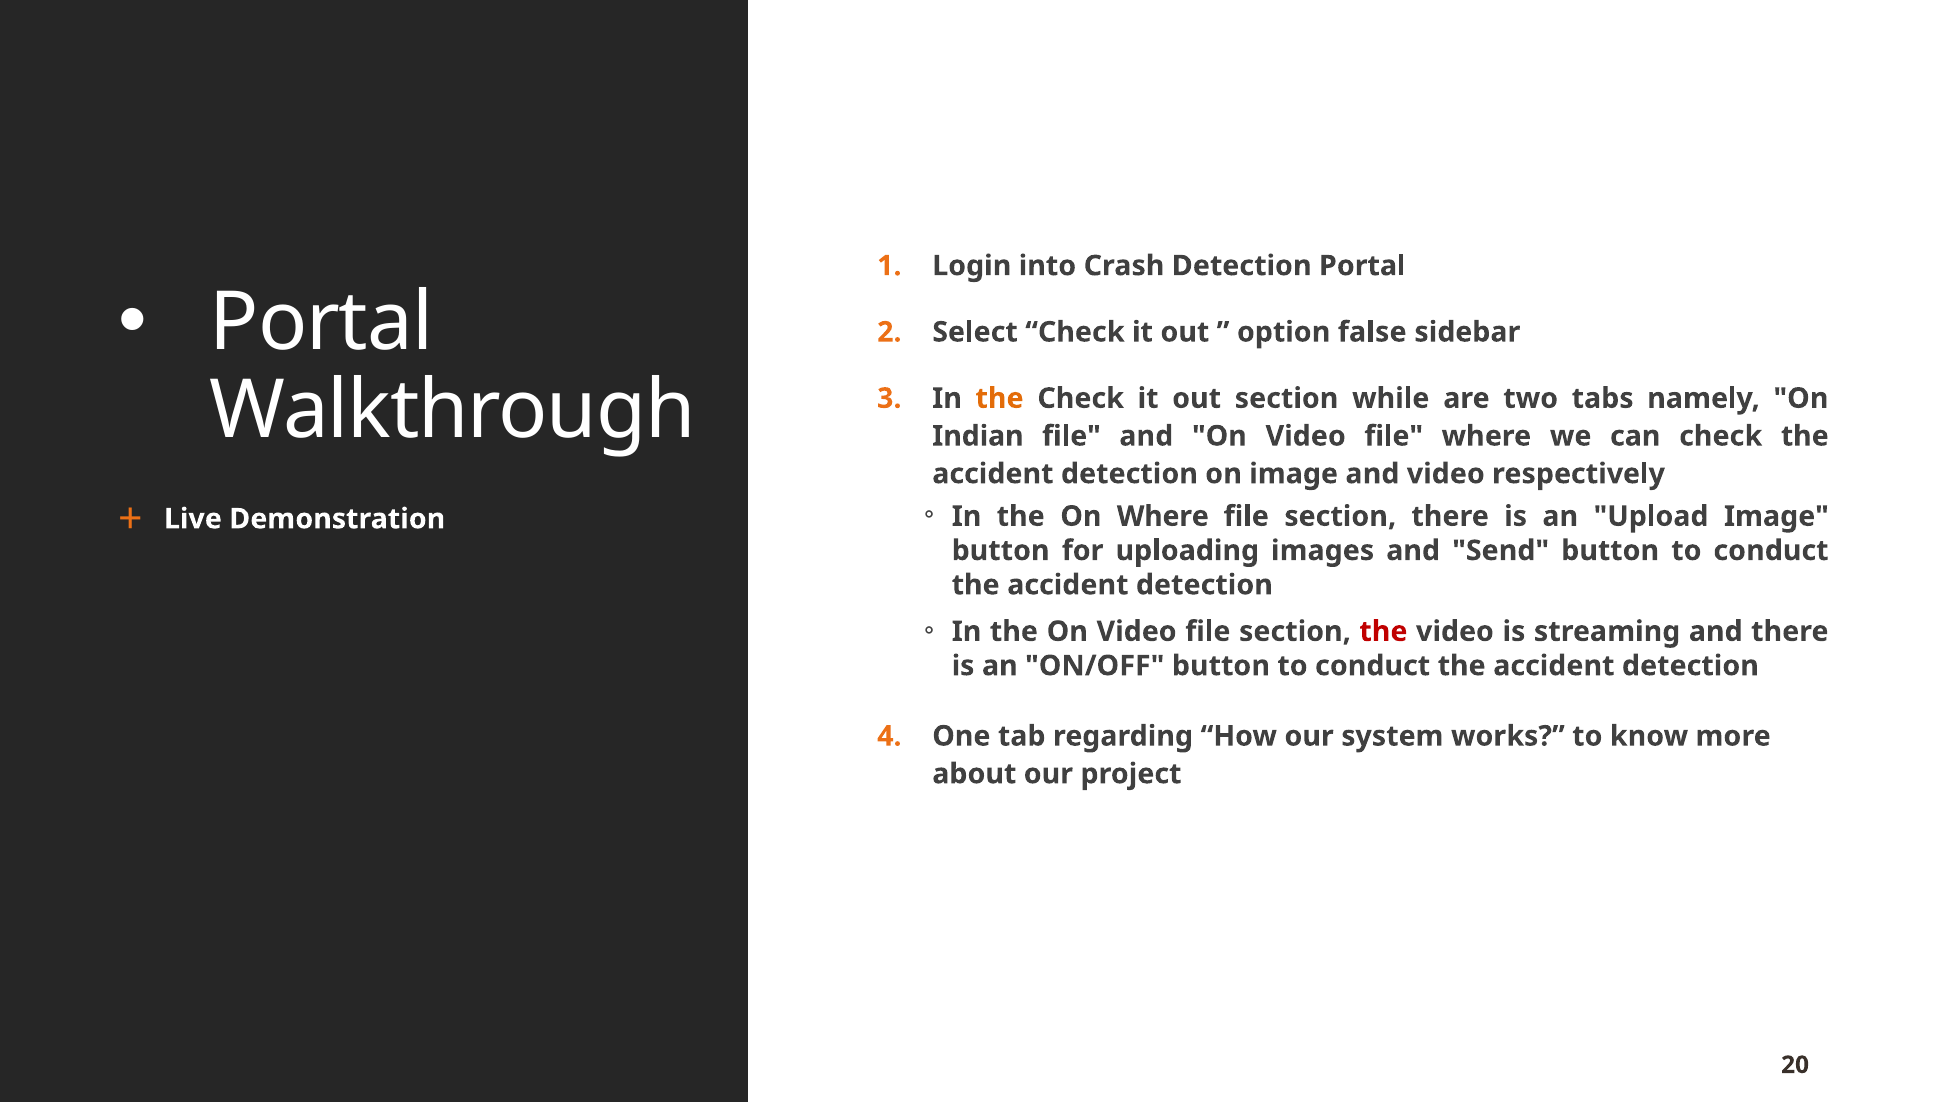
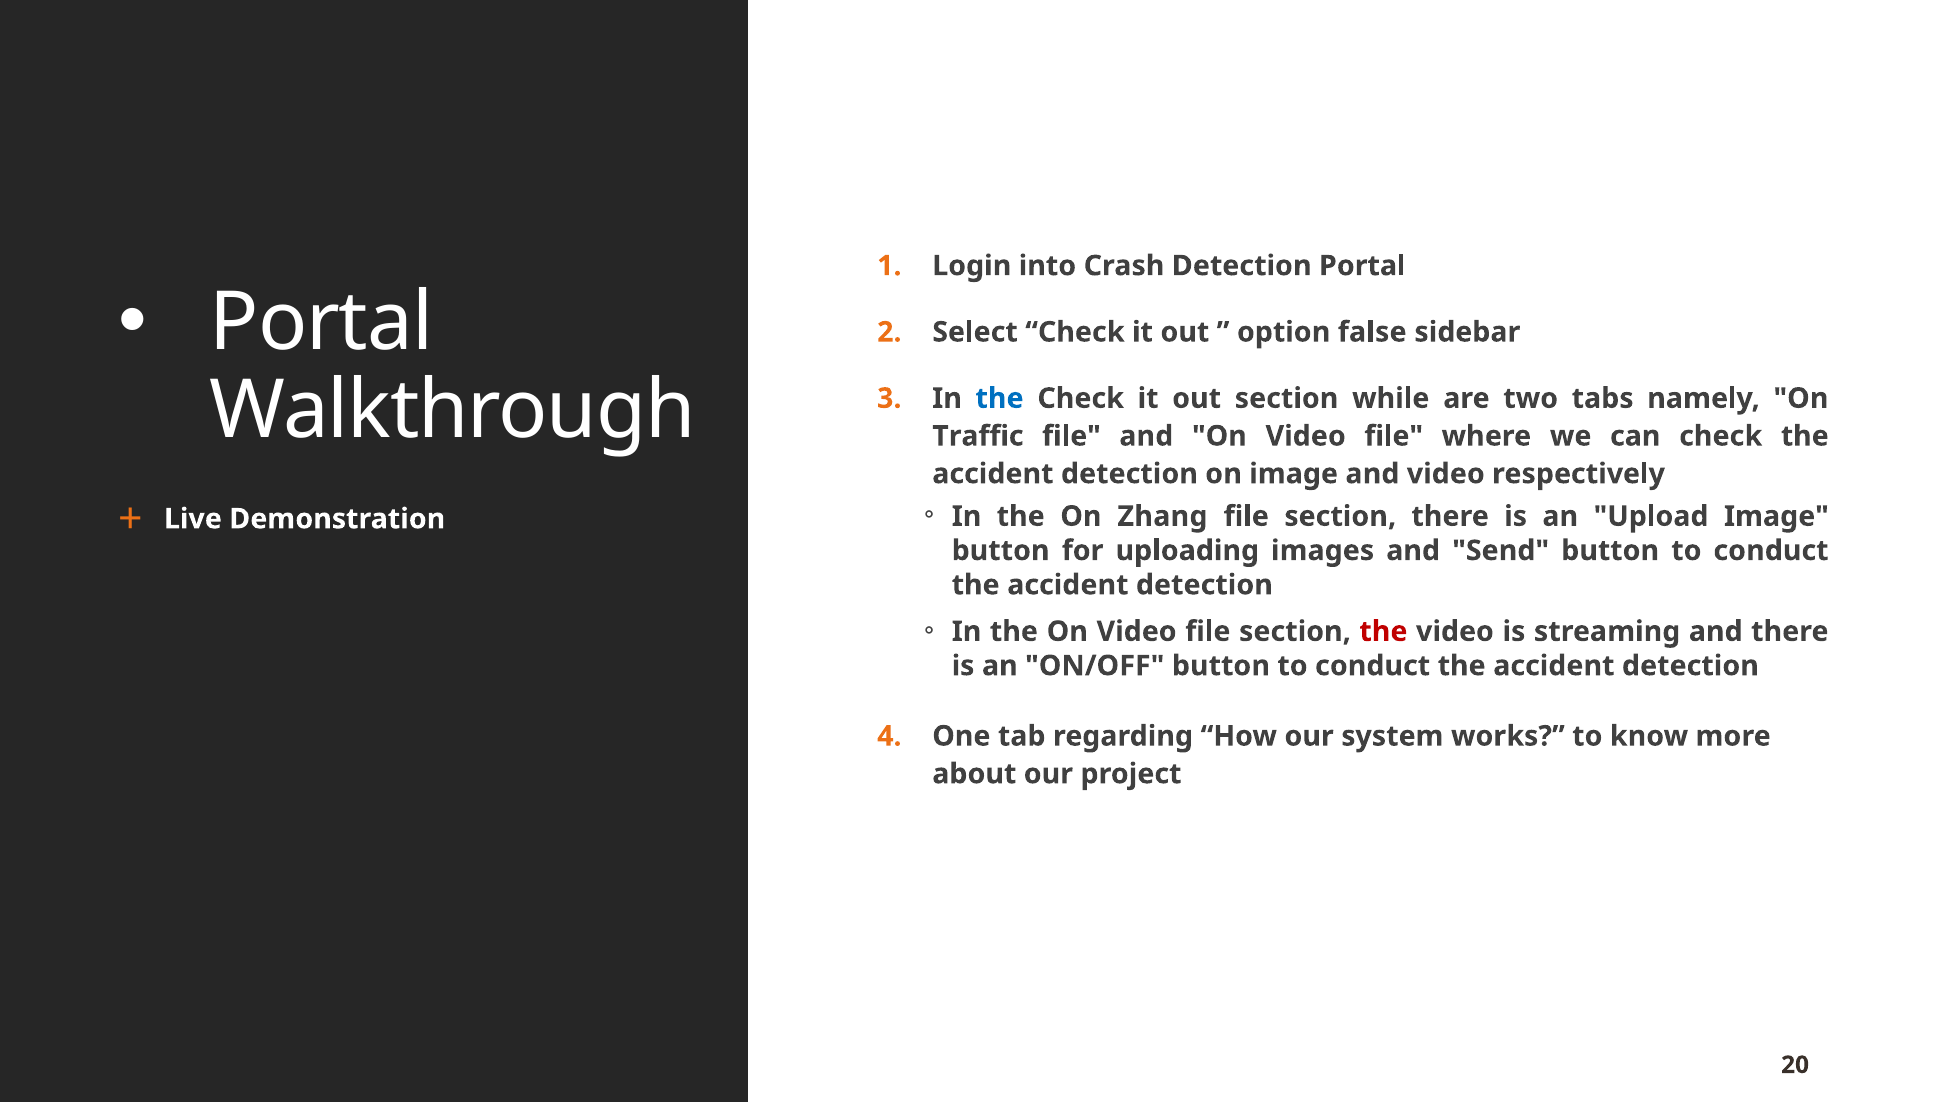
the colour: orange -> blue (1000, 398)
Indian: Indian -> Traffic (978, 436)
On Where: Where -> Zhang (1163, 516)
